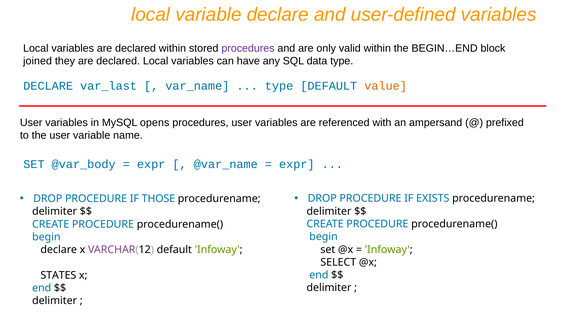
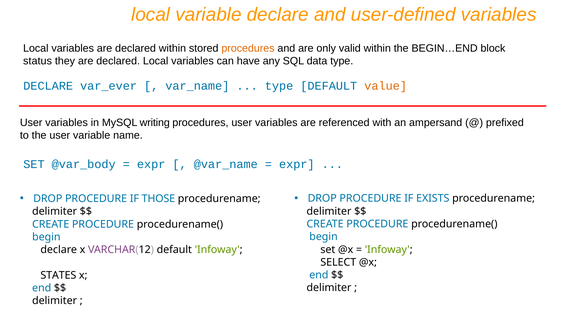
procedures colour: purple -> orange (248, 48)
joined: joined -> status (38, 61)
var_last: var_last -> var_ever (109, 86)
opens: opens -> writing (155, 123)
